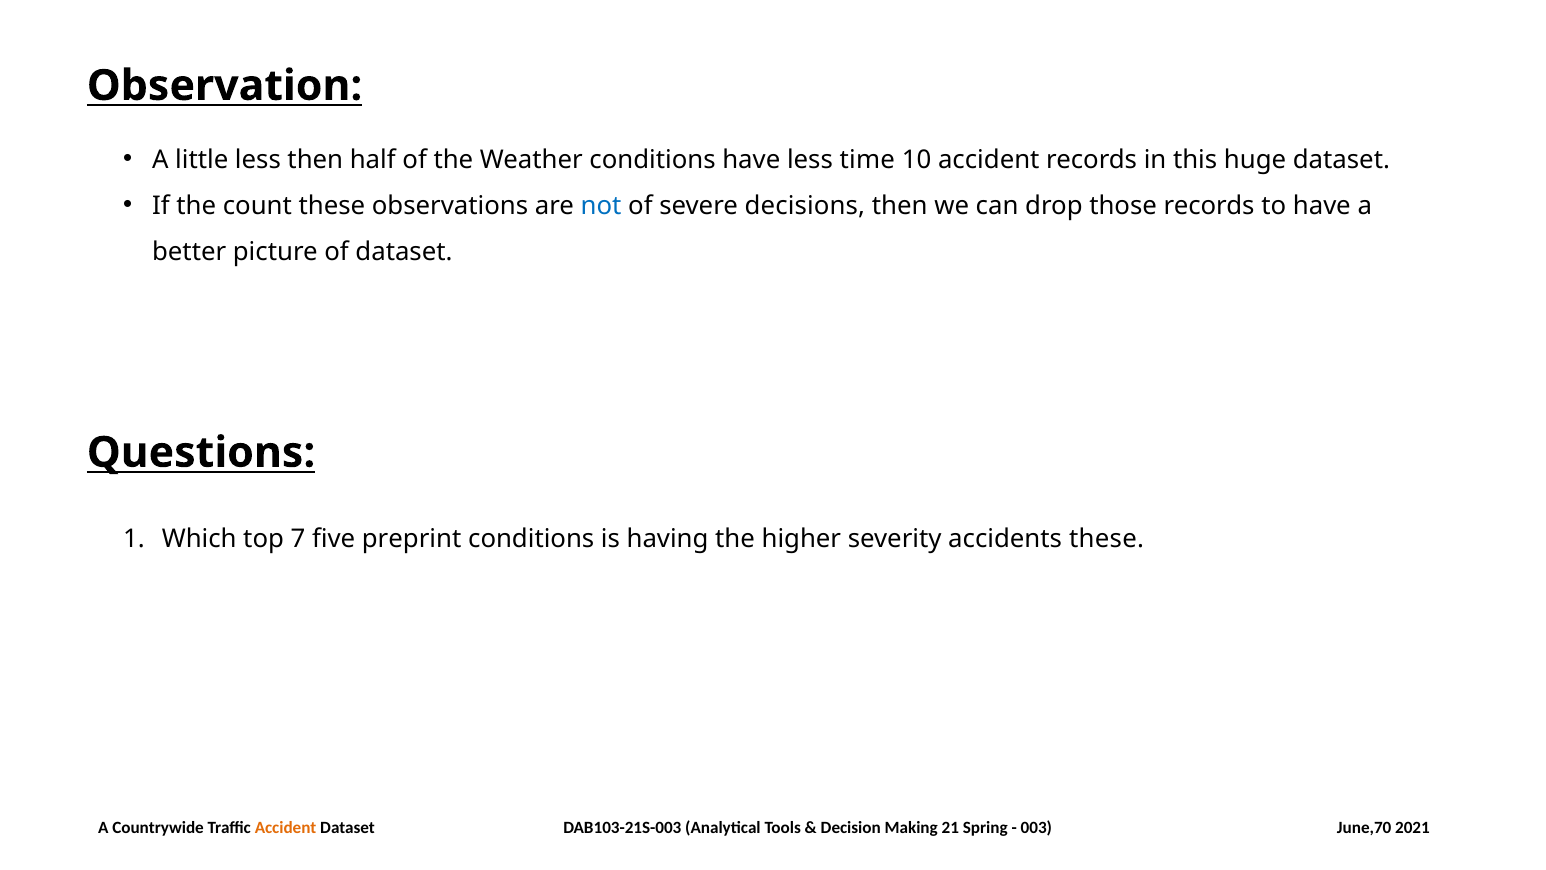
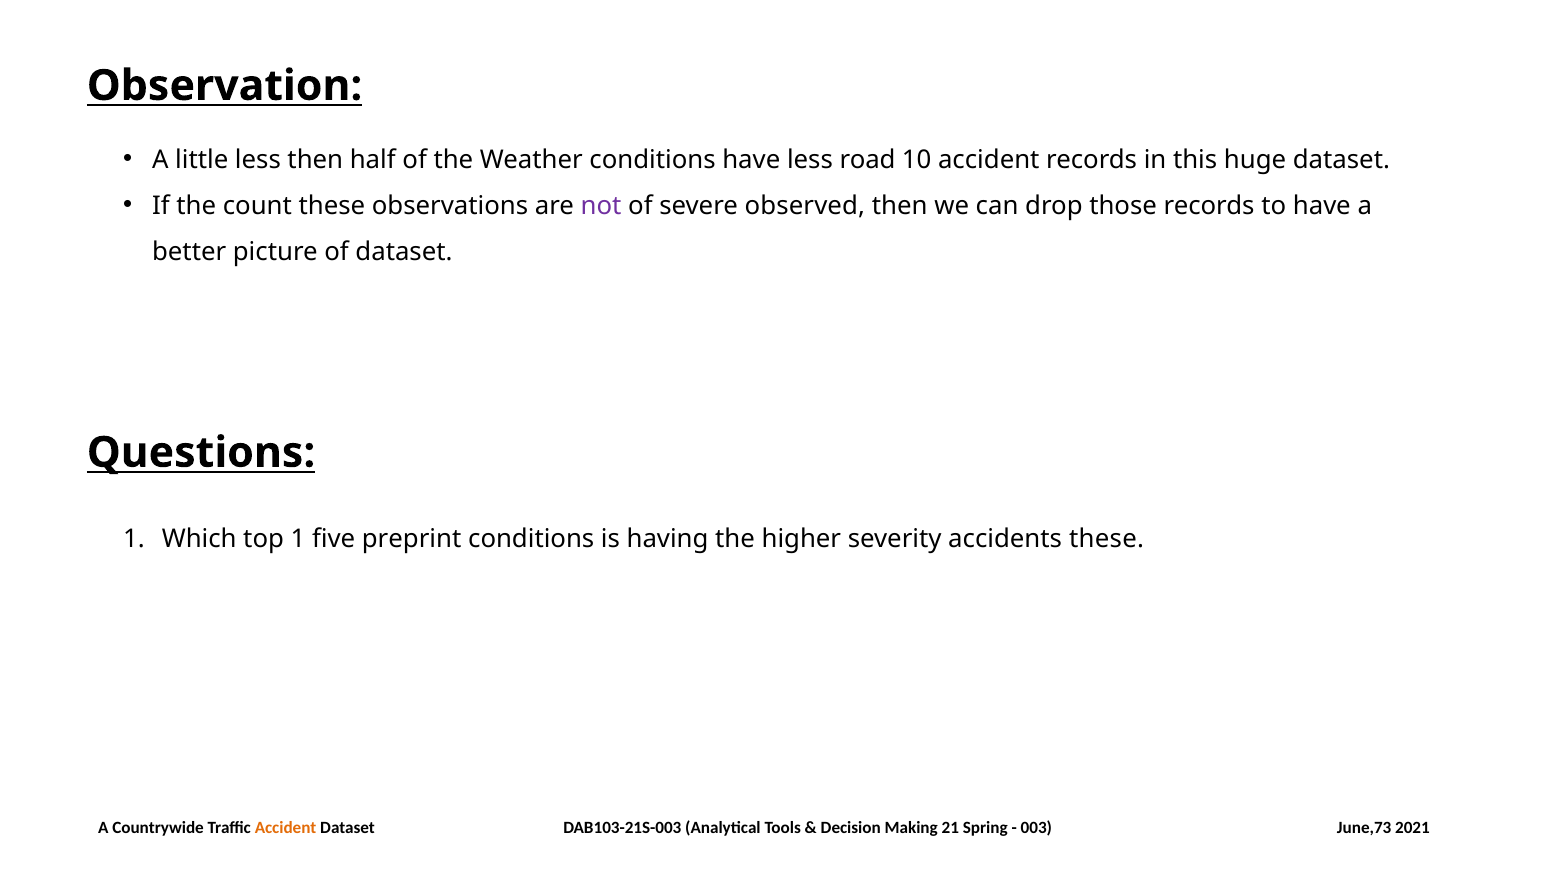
time: time -> road (868, 159)
not colour: blue -> purple (601, 206)
decisions: decisions -> observed (805, 206)
top 7: 7 -> 1 (298, 539)
June,70: June,70 -> June,73 (1364, 827)
